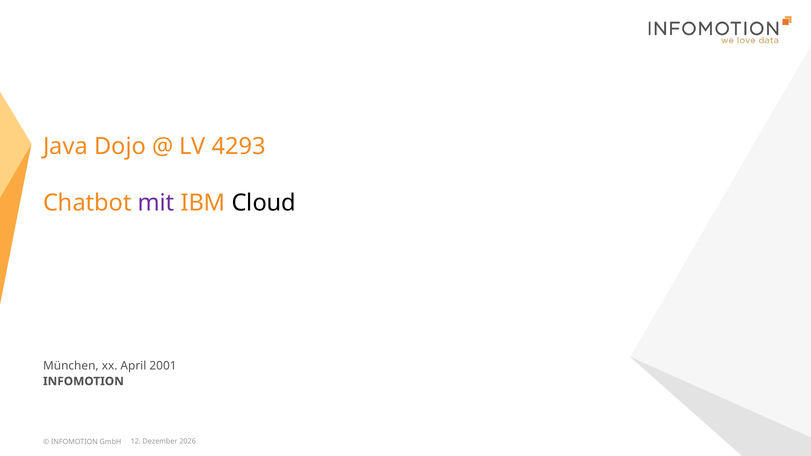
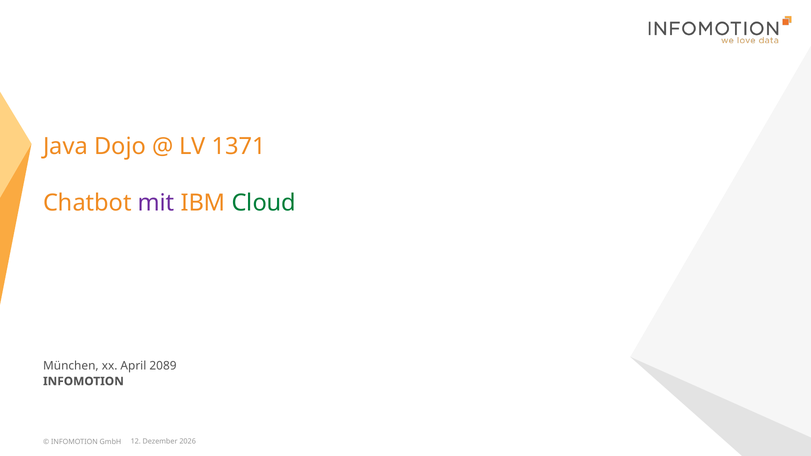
4293: 4293 -> 1371 (239, 146)
Cloud colour: black -> green (264, 203)
2001: 2001 -> 2089 (163, 366)
